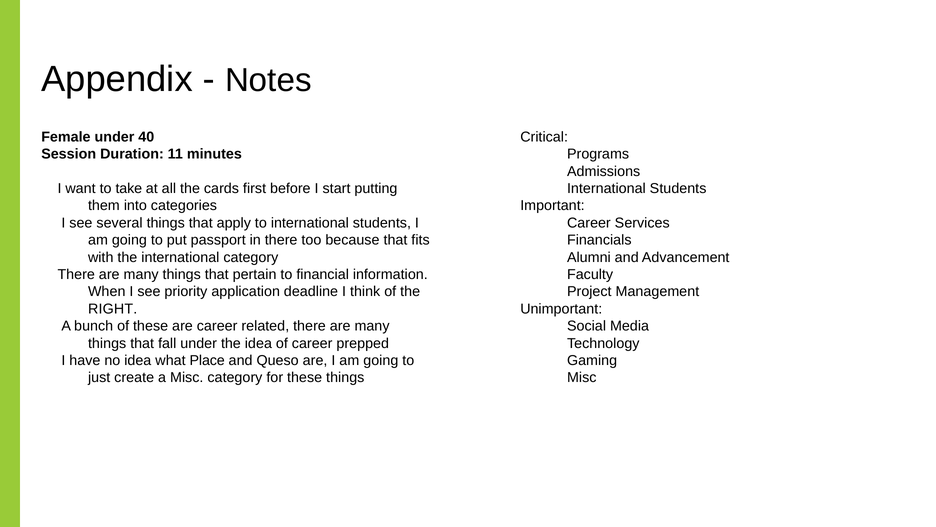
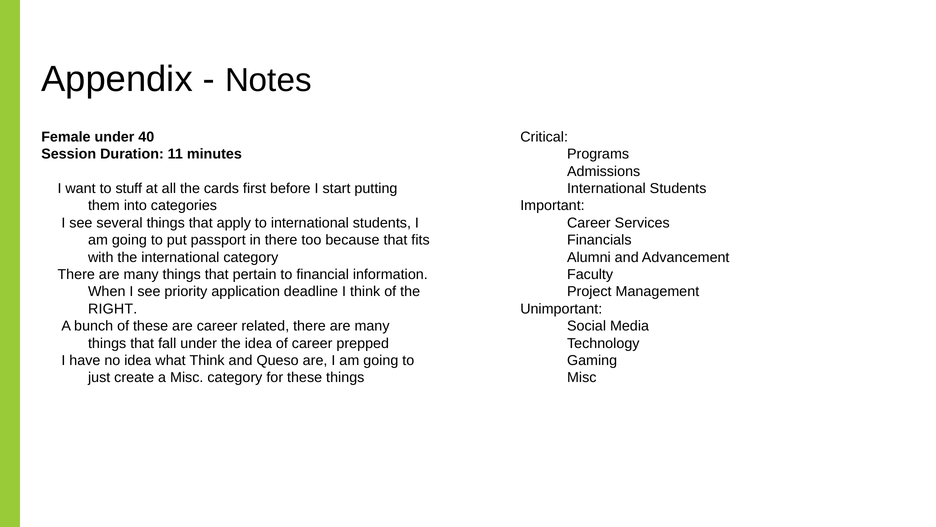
take: take -> stuff (129, 188)
what Place: Place -> Think (207, 360)
